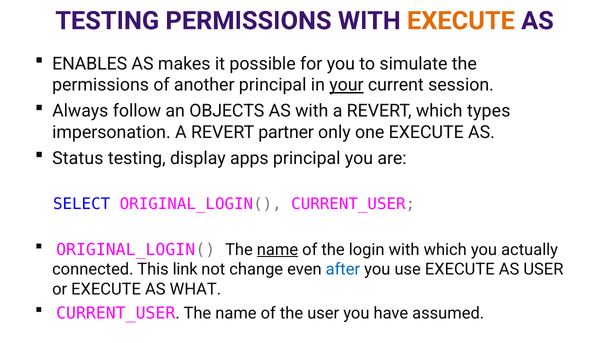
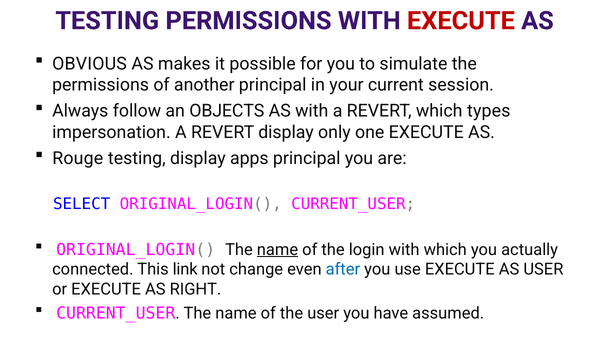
EXECUTE colour: orange -> red (461, 21)
ENABLES: ENABLES -> OBVIOUS (90, 64)
your underline: present -> none (346, 85)
REVERT partner: partner -> display (286, 132)
Status: Status -> Rouge (78, 158)
WHAT: WHAT -> RIGHT (195, 289)
